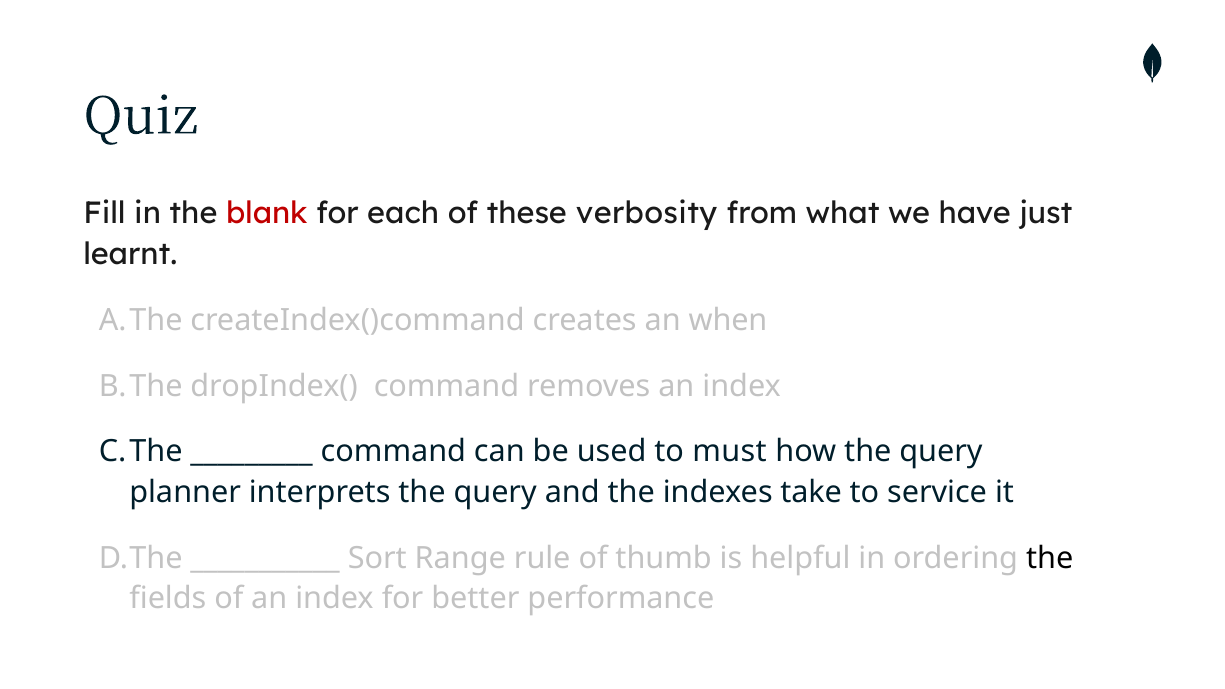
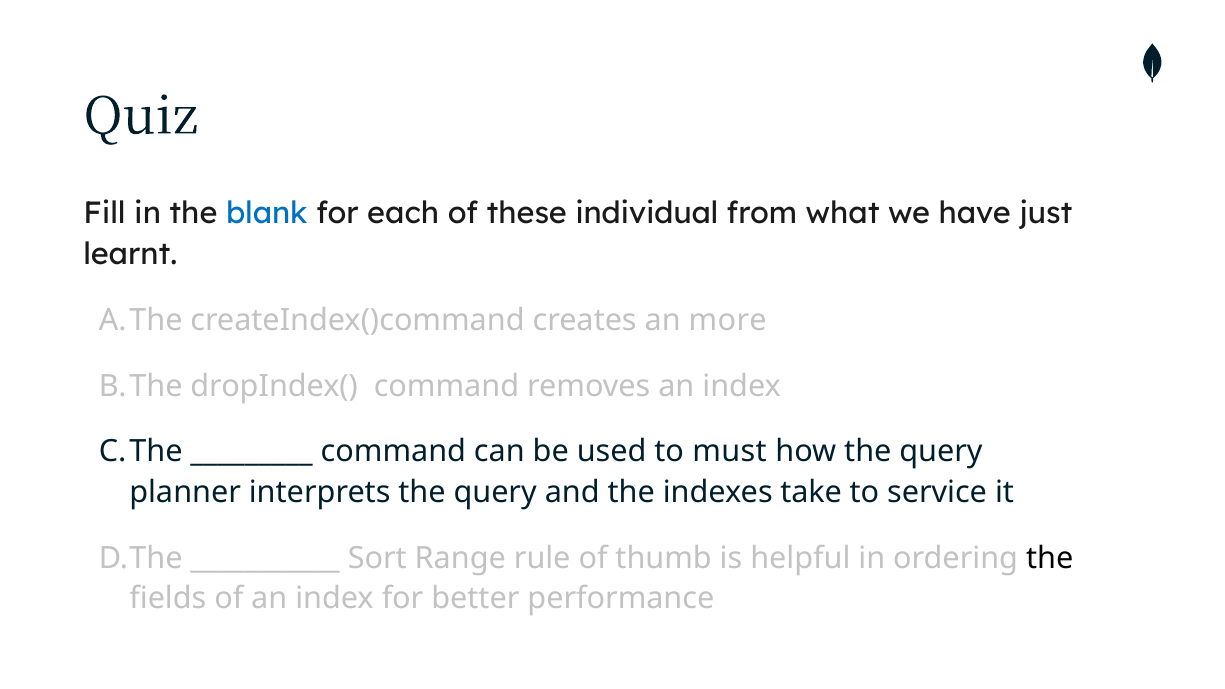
blank colour: red -> blue (267, 214)
verbosity: verbosity -> individual (647, 214)
when: when -> more (728, 320)
